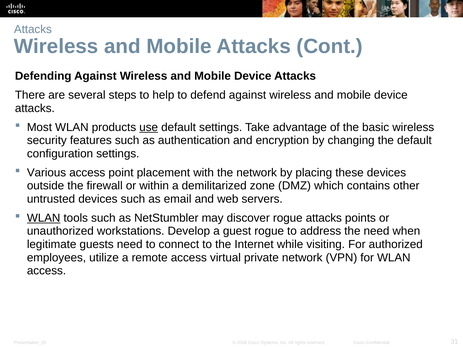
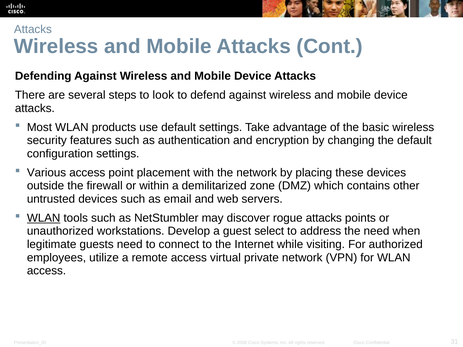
help: help -> look (163, 95)
use underline: present -> none (149, 127)
guest rogue: rogue -> select (269, 231)
